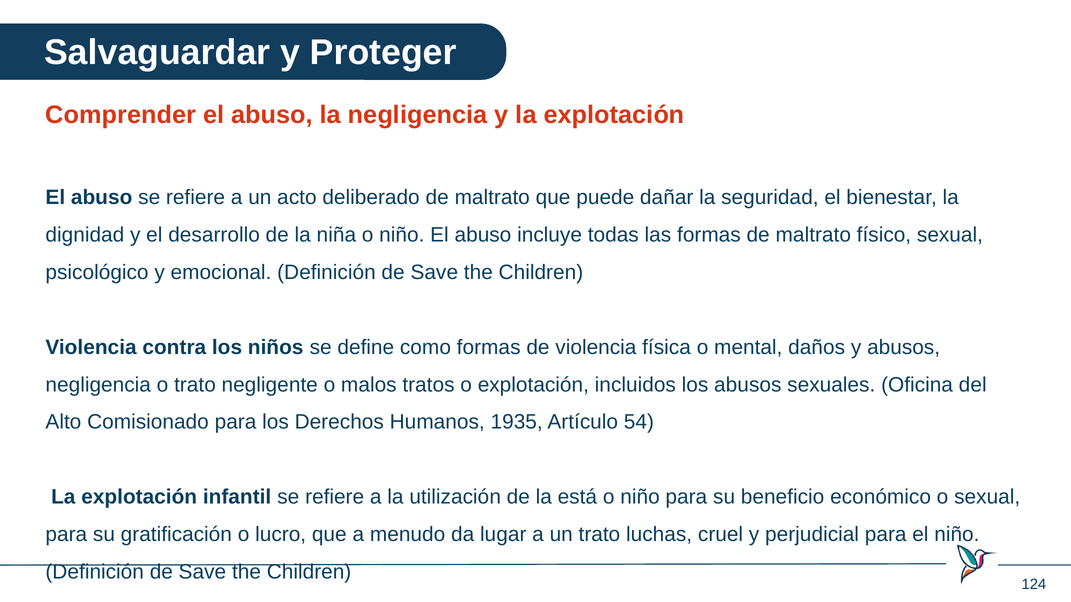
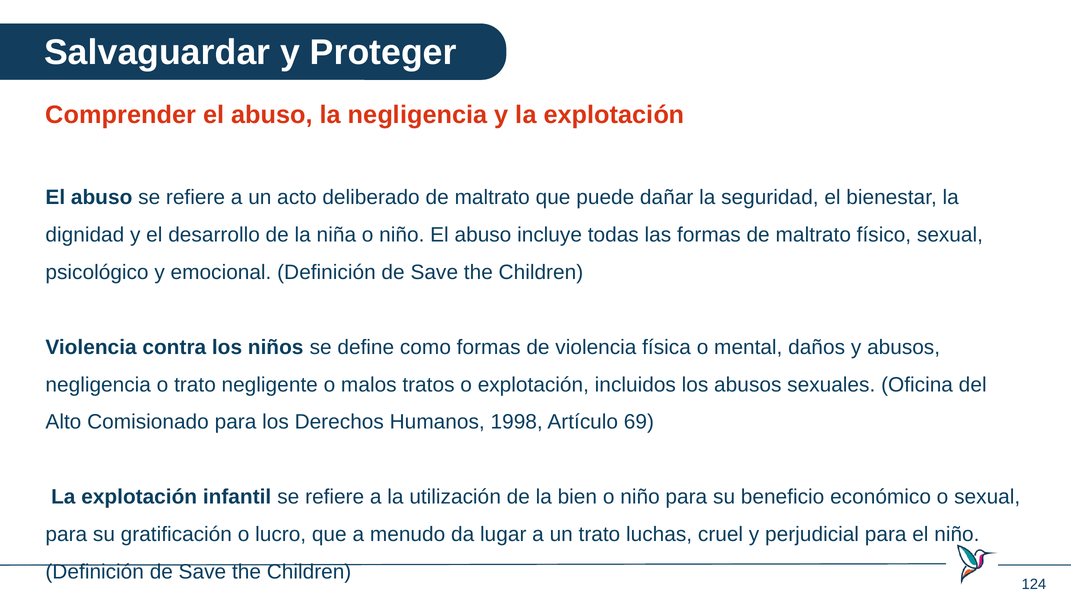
1935: 1935 -> 1998 (517, 422)
54: 54 -> 69 (639, 422)
está: está -> bien (577, 497)
